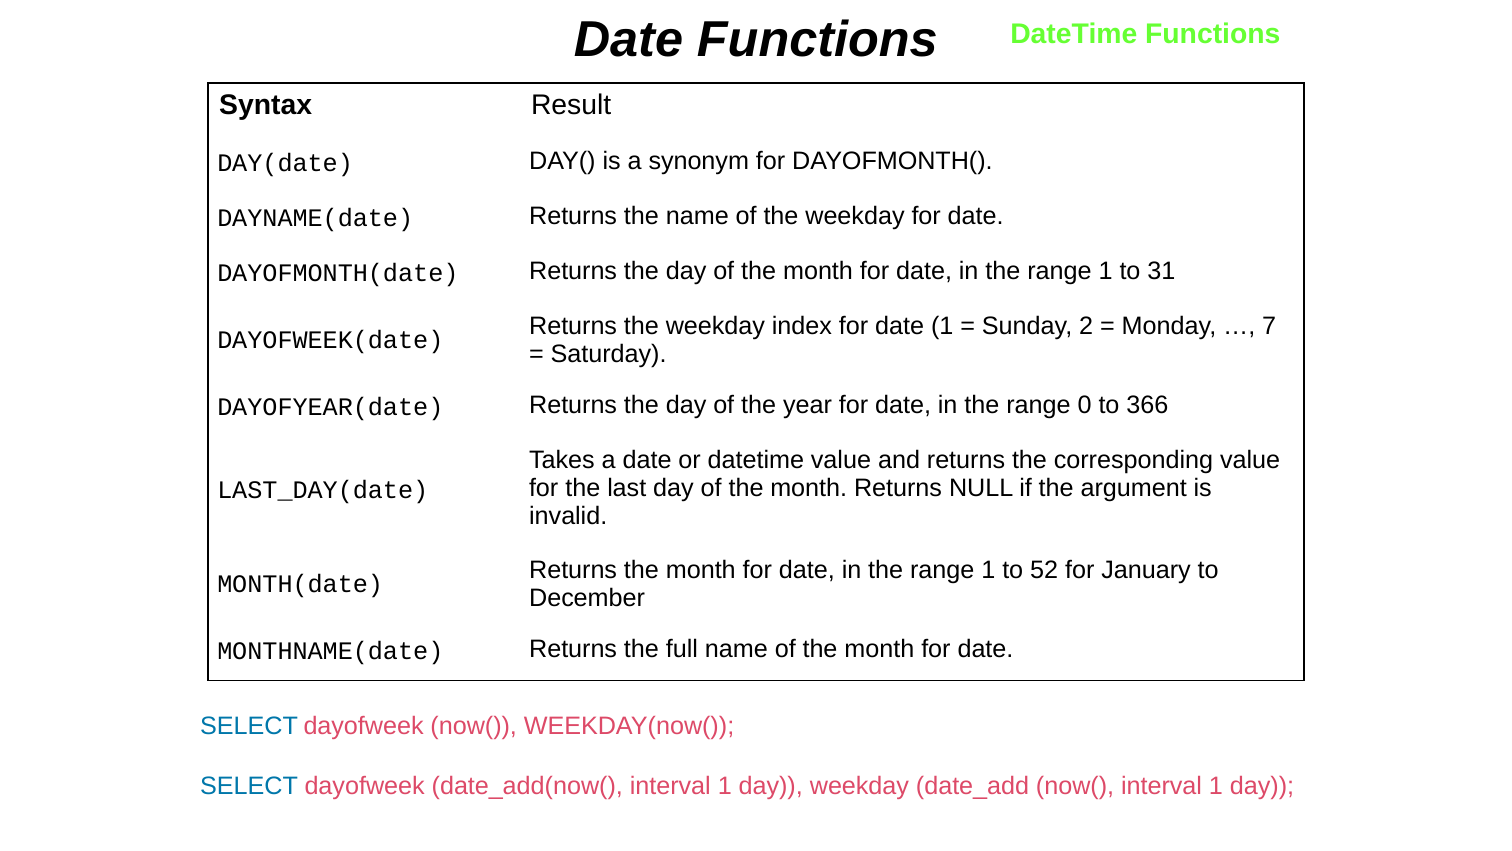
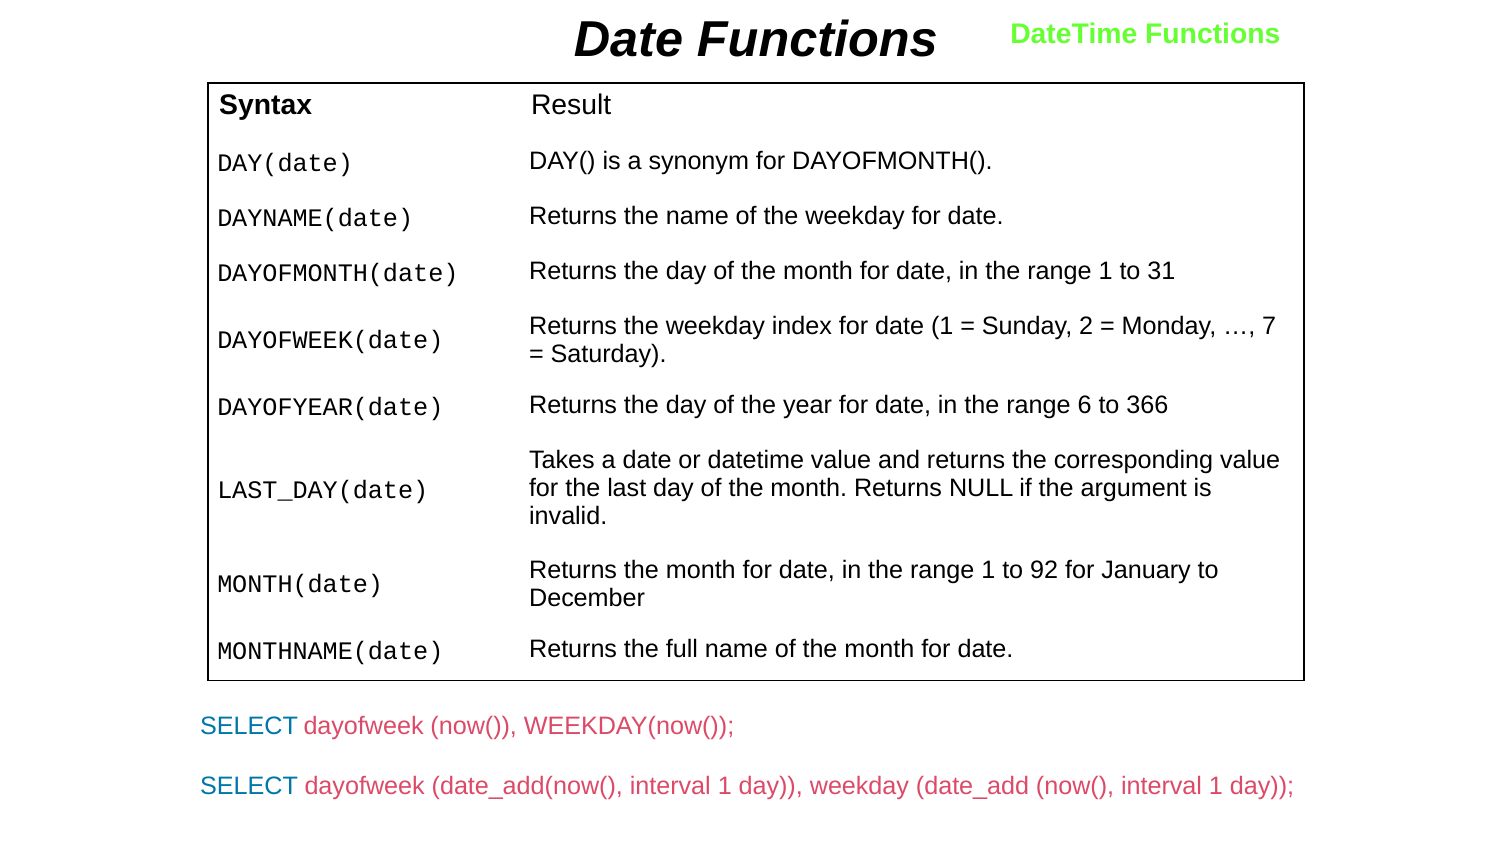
0: 0 -> 6 (1085, 405)
52: 52 -> 92 (1044, 570)
